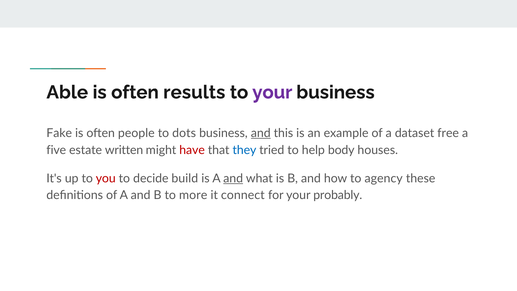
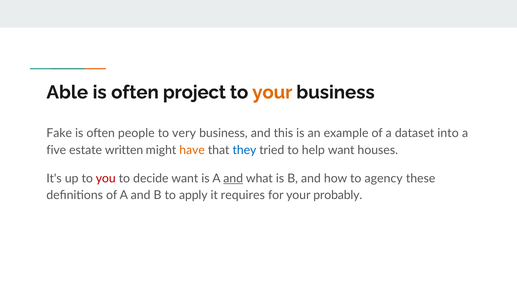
results: results -> project (194, 92)
your colour: purple -> orange (272, 92)
dots: dots -> very (184, 133)
and underline: present -> none (261, 133)
free: free -> into (448, 133)
have colour: red -> orange (192, 150)
help body: body -> want (341, 150)
decide build: build -> want (185, 178)
more: more -> apply (193, 195)
connect: connect -> requires (243, 195)
